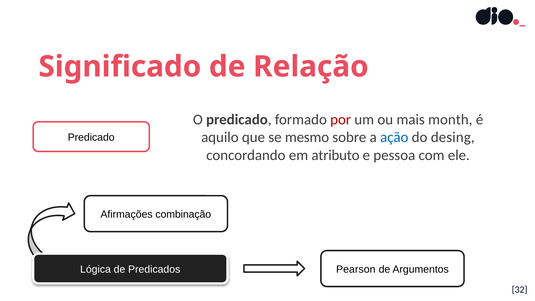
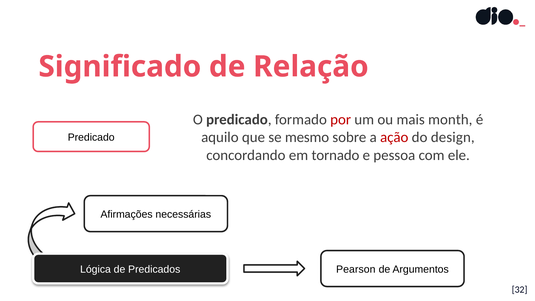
ação colour: blue -> red (394, 137)
desing: desing -> design (453, 137)
atributo: atributo -> tornado (335, 155)
combinação: combinação -> necessárias (183, 214)
